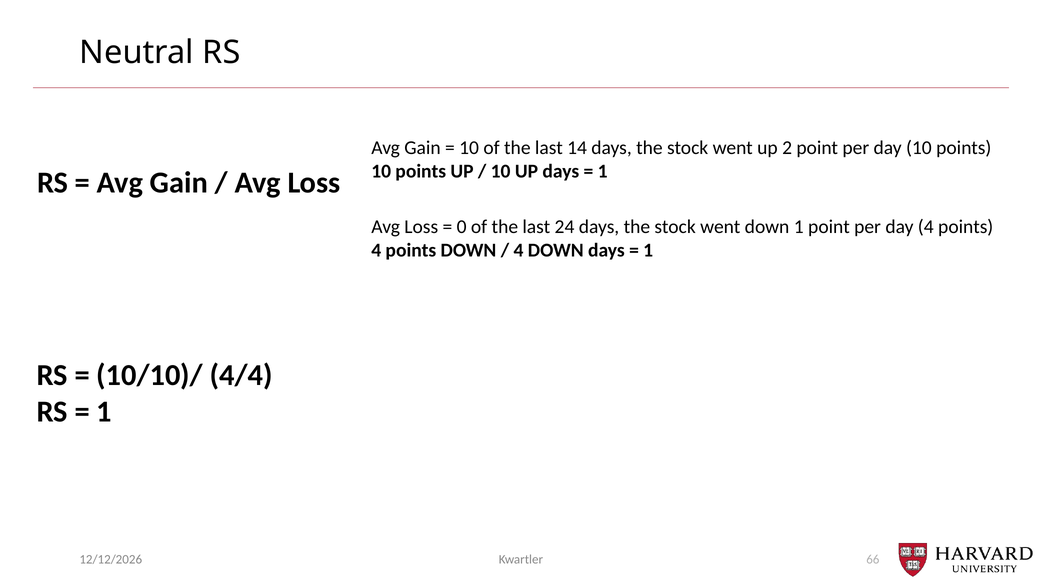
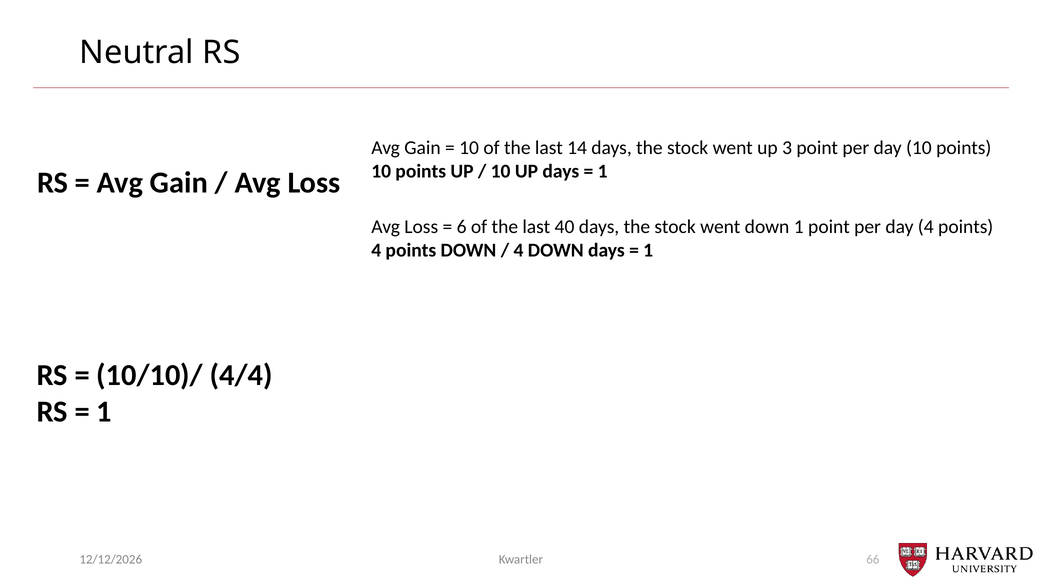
2: 2 -> 3 (787, 148)
0: 0 -> 6 (462, 227)
24: 24 -> 40 (564, 227)
